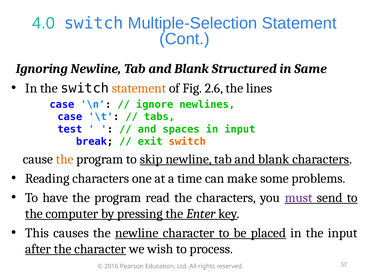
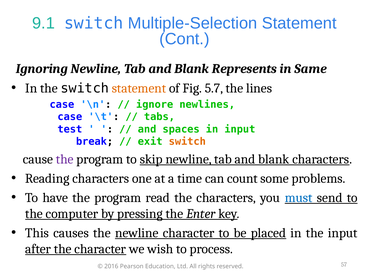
4.0: 4.0 -> 9.1 (44, 23)
Structured: Structured -> Represents (244, 69)
2.6: 2.6 -> 5.7 (214, 88)
the colour: orange -> purple (65, 159)
make: make -> count (242, 178)
must colour: purple -> blue (299, 198)
